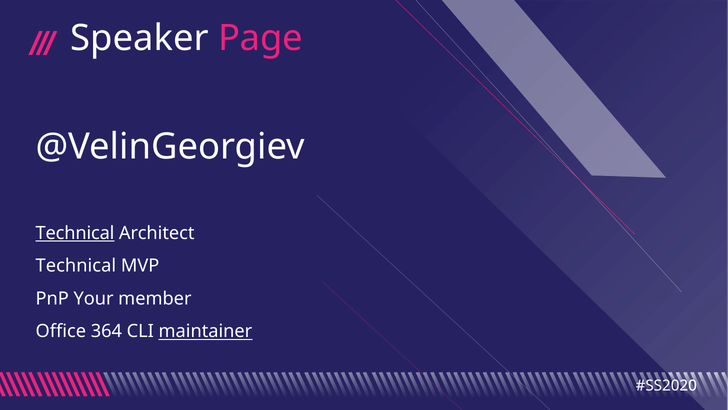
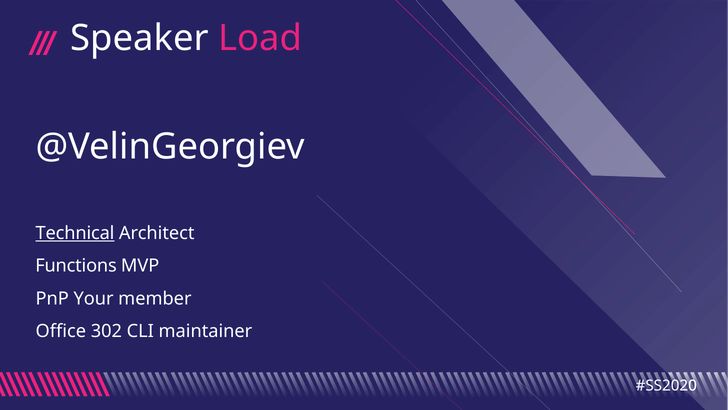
Page: Page -> Load (260, 38)
Technical: Technical -> Functions (76, 266)
364: 364 -> 302 (106, 331)
maintainer underline: present -> none (205, 331)
